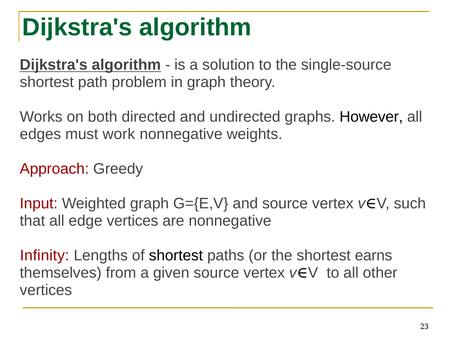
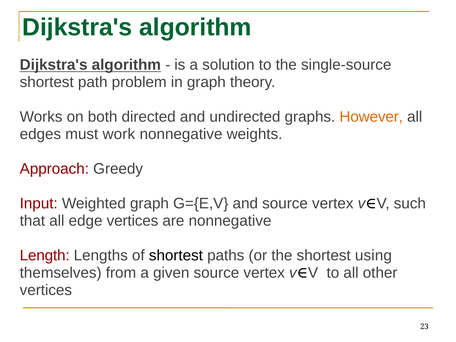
However colour: black -> orange (371, 117)
Infinity: Infinity -> Length (45, 255)
earns: earns -> using (373, 255)
